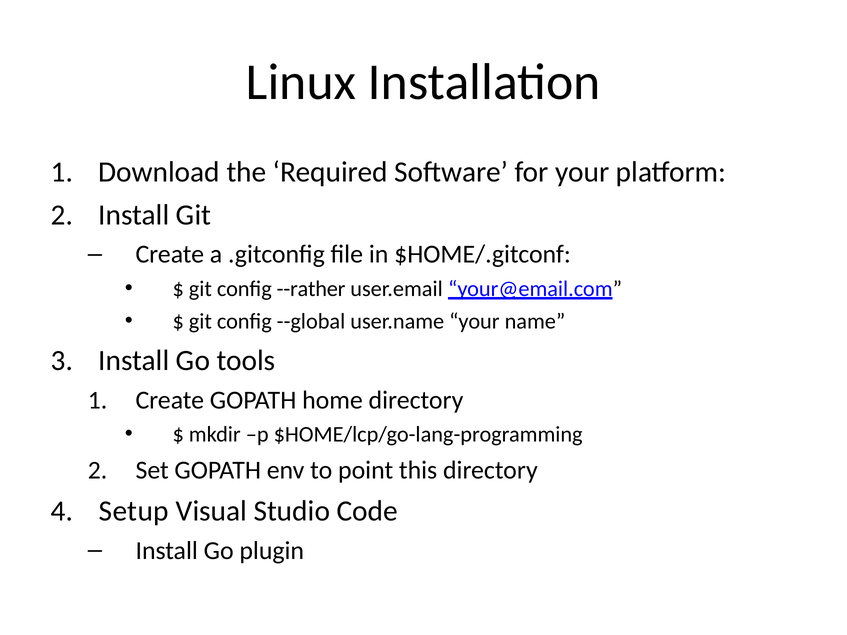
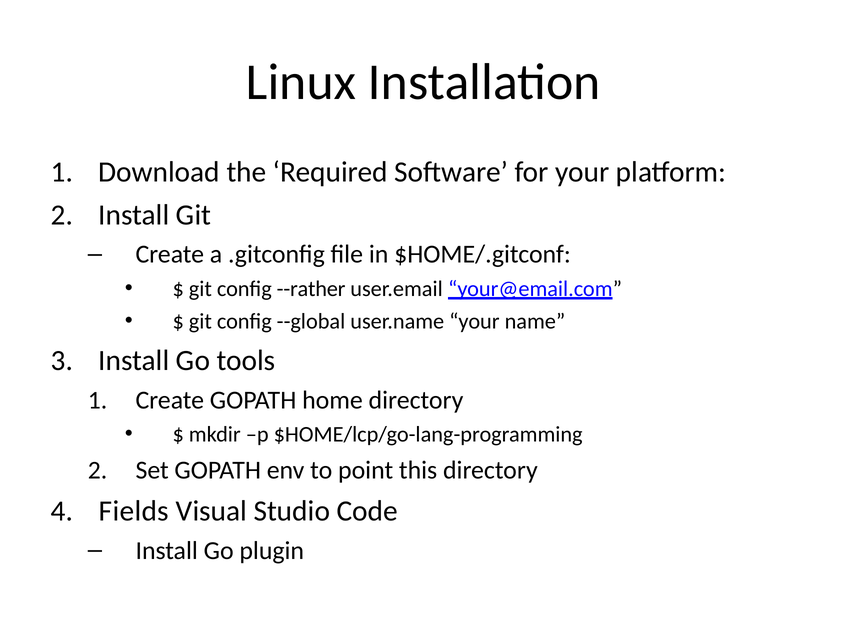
Setup: Setup -> Fields (134, 511)
